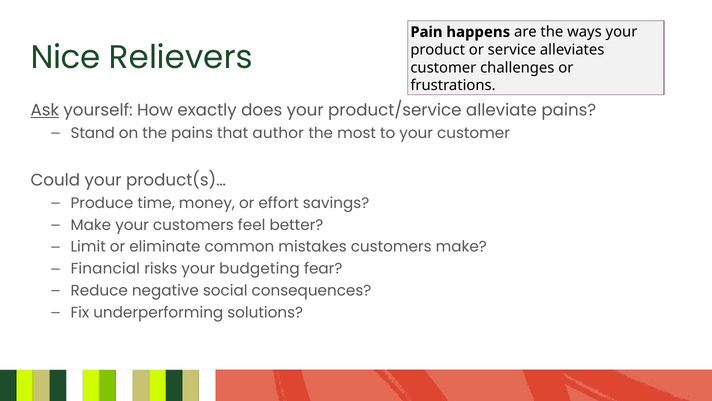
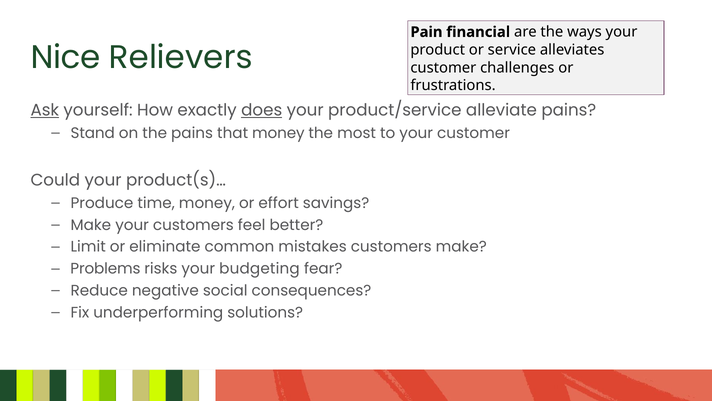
happens: happens -> financial (478, 32)
does underline: none -> present (262, 110)
that author: author -> money (278, 133)
Financial: Financial -> Problems (105, 269)
